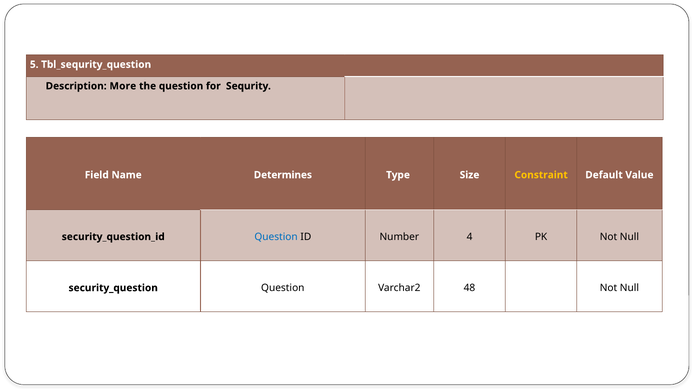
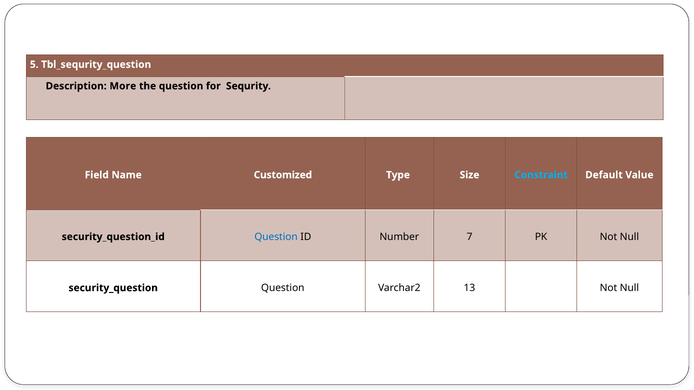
Determines: Determines -> Customized (283, 175)
Constraint colour: yellow -> light blue (541, 175)
4: 4 -> 7 (470, 237)
48: 48 -> 13 (470, 288)
